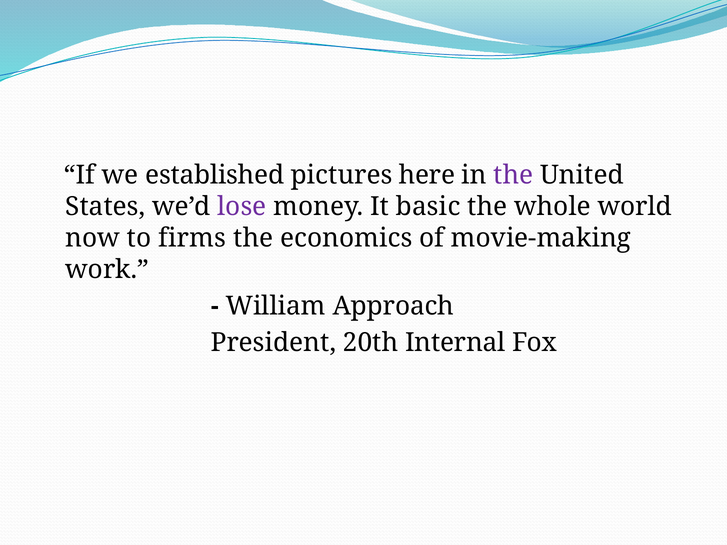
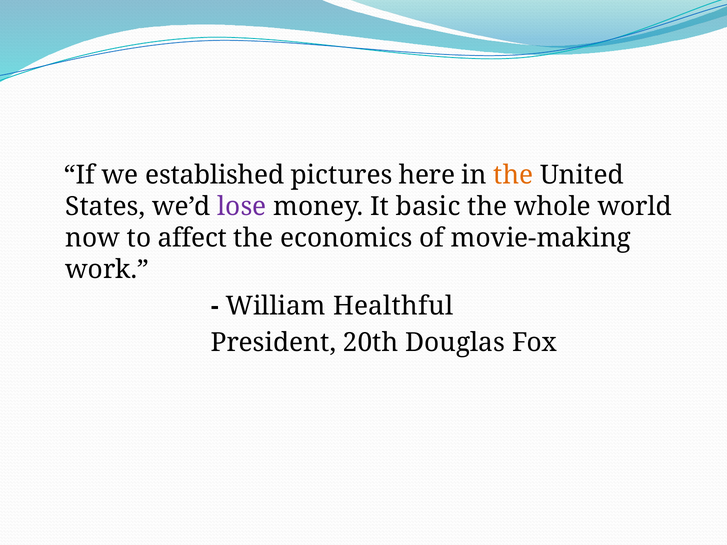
the colour: purple -> orange (513, 175)
firms: firms -> affect (192, 238)
Approach: Approach -> Healthful (393, 306)
Internal: Internal -> Douglas (455, 343)
